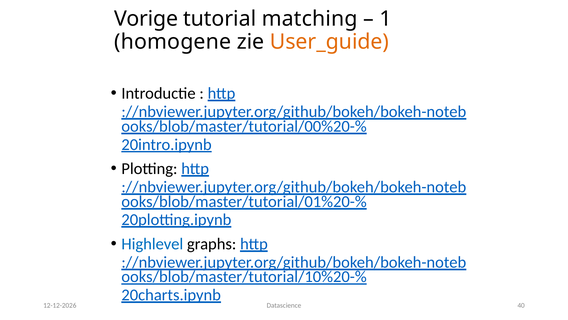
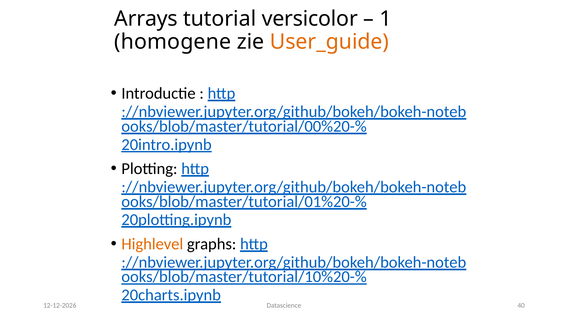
Vorige: Vorige -> Arrays (146, 19)
matching: matching -> versicolor (310, 19)
Highlevel colour: blue -> orange (152, 244)
